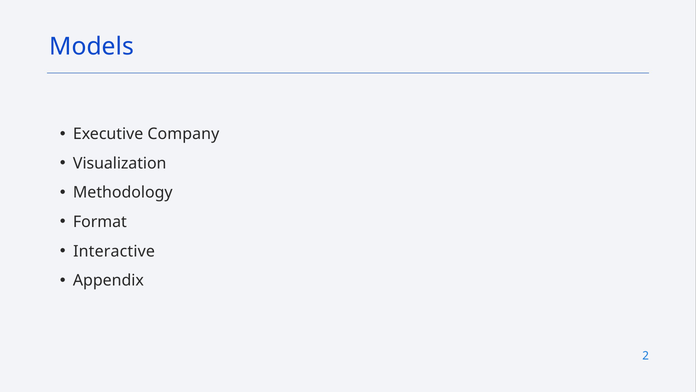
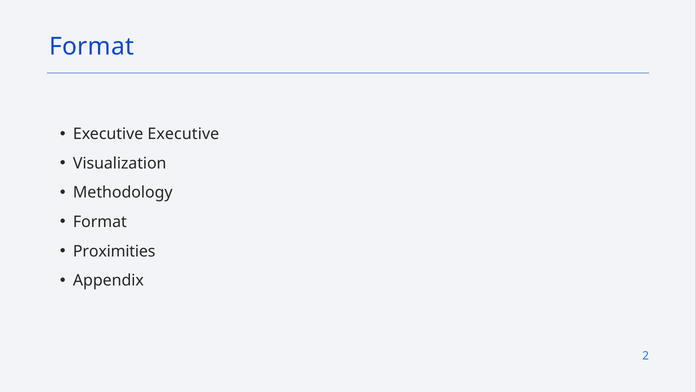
Models: Models -> Format (92, 46)
Executive Company: Company -> Executive (183, 134)
Interactive: Interactive -> Proximities (114, 251)
